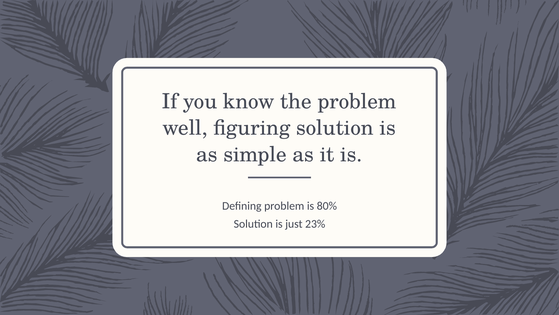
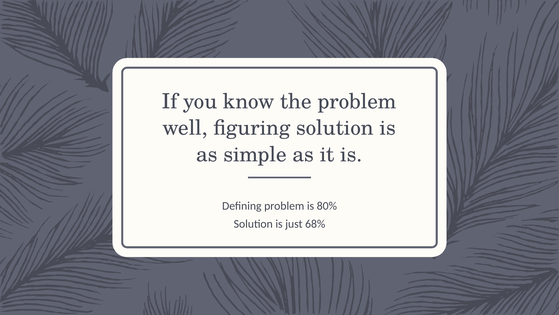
23%: 23% -> 68% (315, 224)
